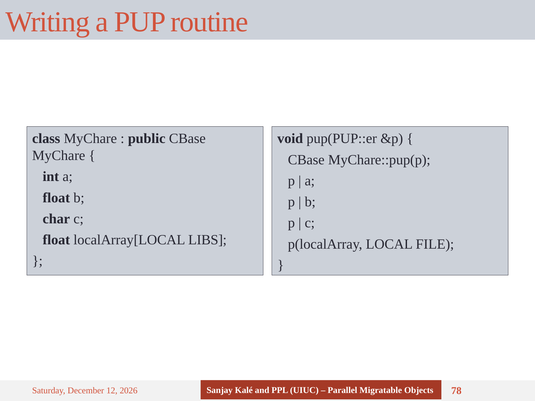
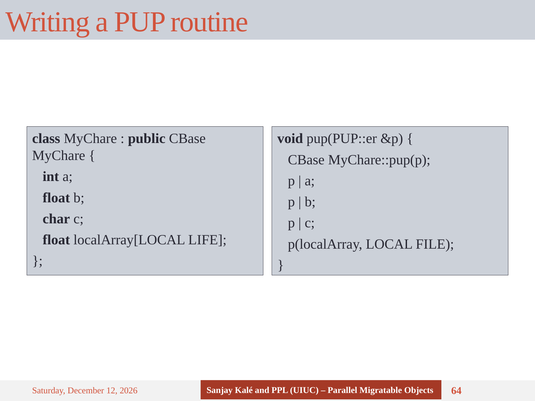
LIBS: LIBS -> LIFE (207, 240)
78: 78 -> 64 (456, 391)
